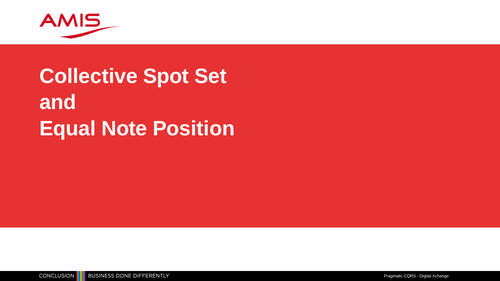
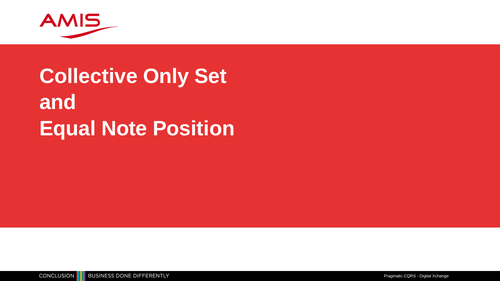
Spot: Spot -> Only (166, 76)
